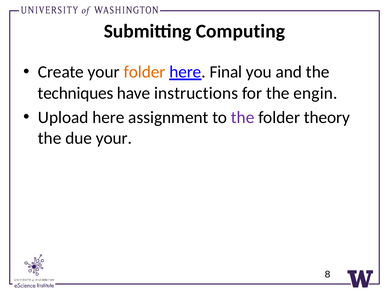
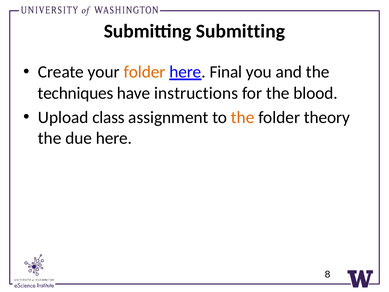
Submitting Computing: Computing -> Submitting (240, 31)
engin: engin -> blood (316, 93)
Upload here: here -> class (108, 117)
the colour: purple -> orange (243, 117)
due your: your -> here (114, 138)
